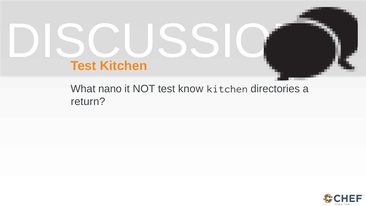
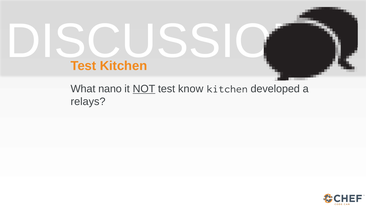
NOT underline: none -> present (144, 89)
directories: directories -> developed (275, 89)
return: return -> relays (88, 102)
